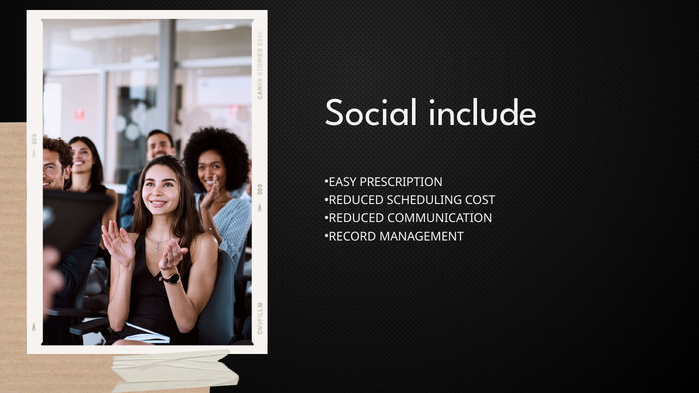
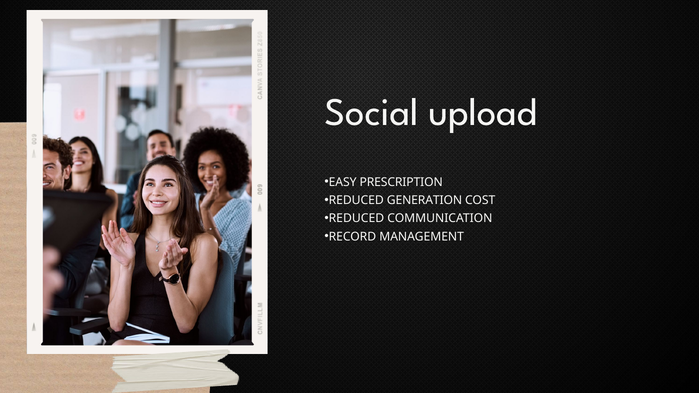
include: include -> upload (483, 112)
SCHEDULING: SCHEDULING -> GENERATION (424, 200)
